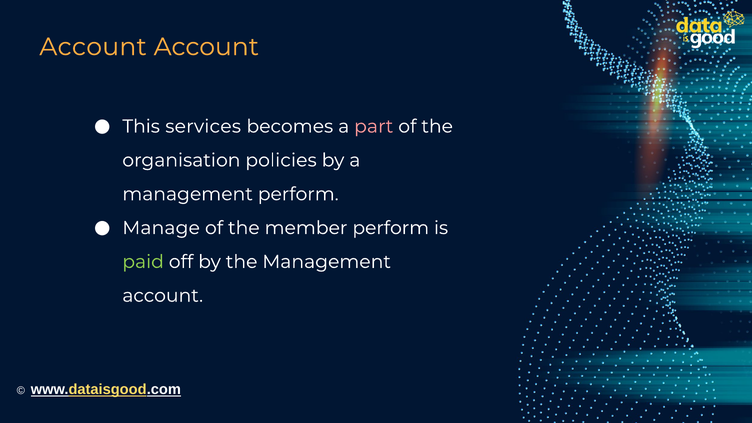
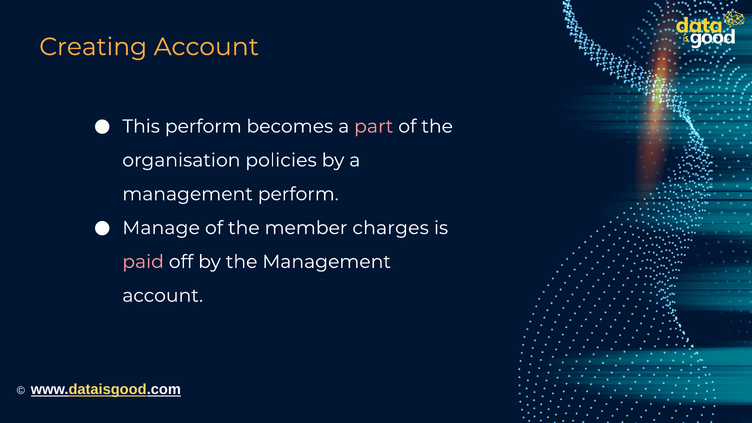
Account: Account -> Creating (93, 47)
This services: services -> perform (203, 126)
member perform: perform -> charges (391, 228)
paid colour: light green -> pink (143, 262)
